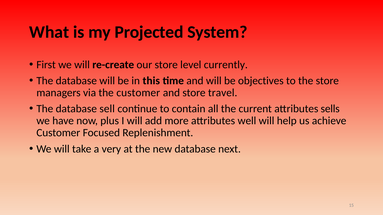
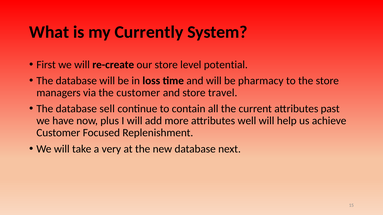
Projected: Projected -> Currently (149, 32)
currently: currently -> potential (226, 65)
this: this -> loss (151, 81)
objectives: objectives -> pharmacy (261, 81)
sells: sells -> past (330, 109)
